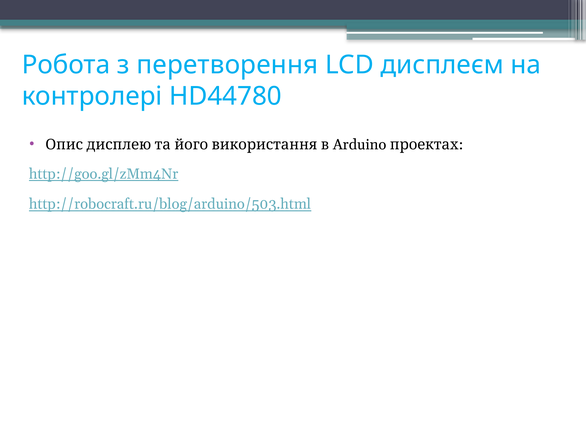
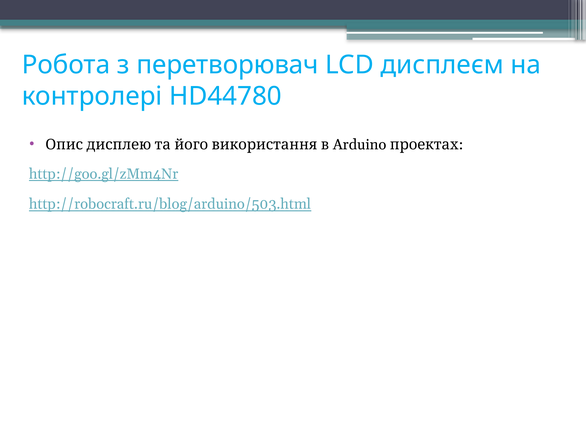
перетворення: перетворення -> перетворювач (228, 65)
